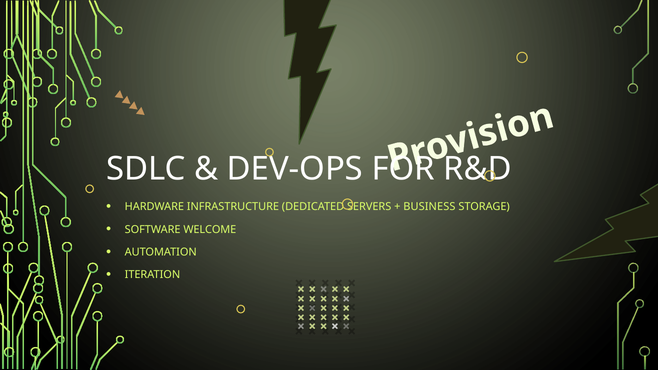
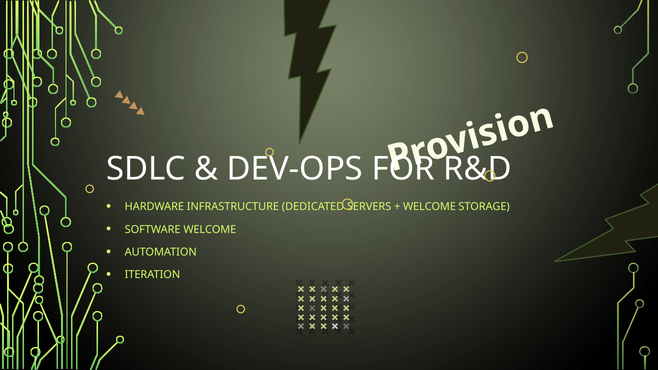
BUSINESS: BUSINESS -> WELCOME (429, 207)
